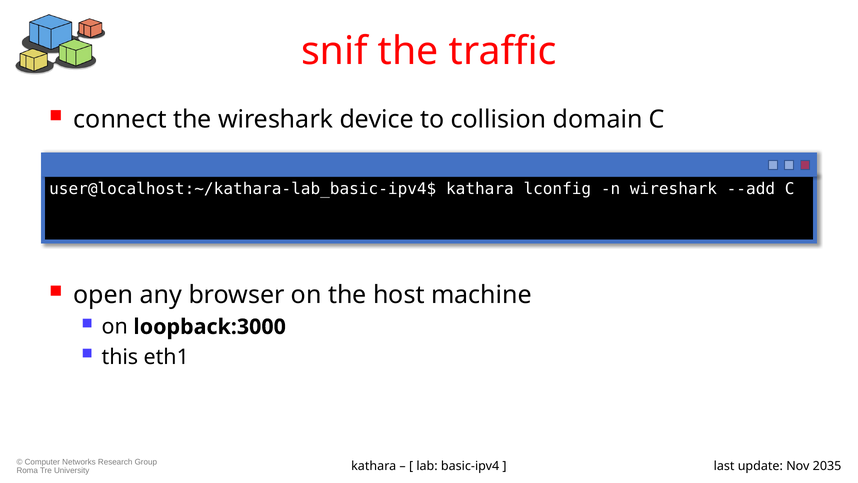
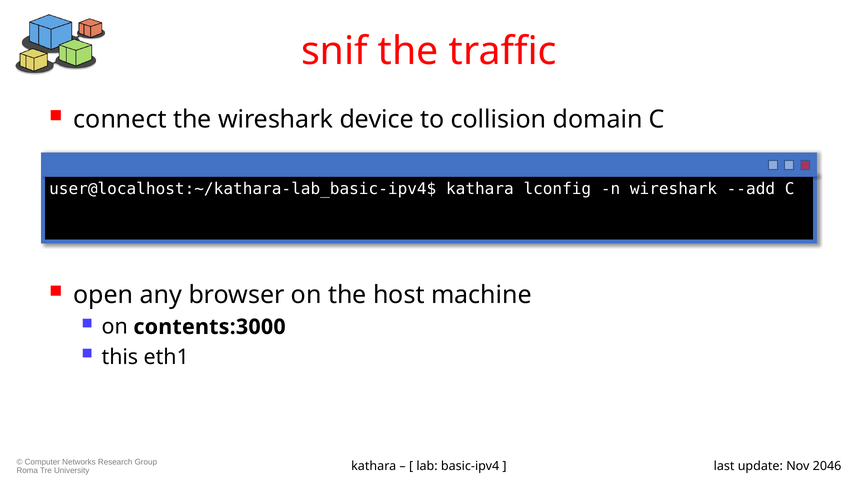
loopback:3000: loopback:3000 -> contents:3000 (210, 327)
2035: 2035 -> 2046 (827, 466)
